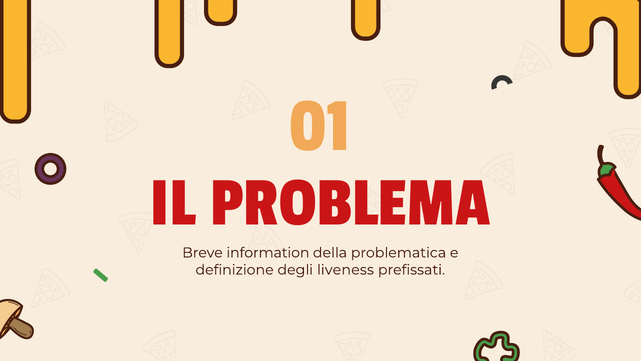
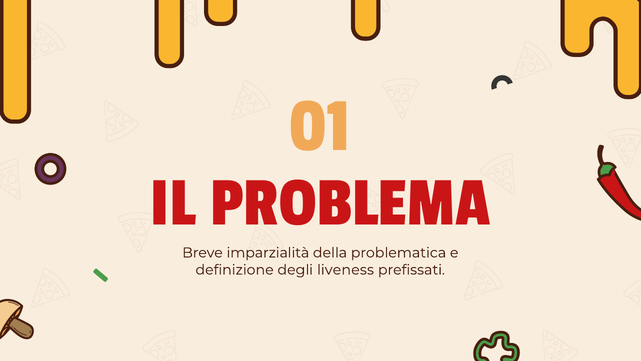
information: information -> imparzialità (268, 252)
